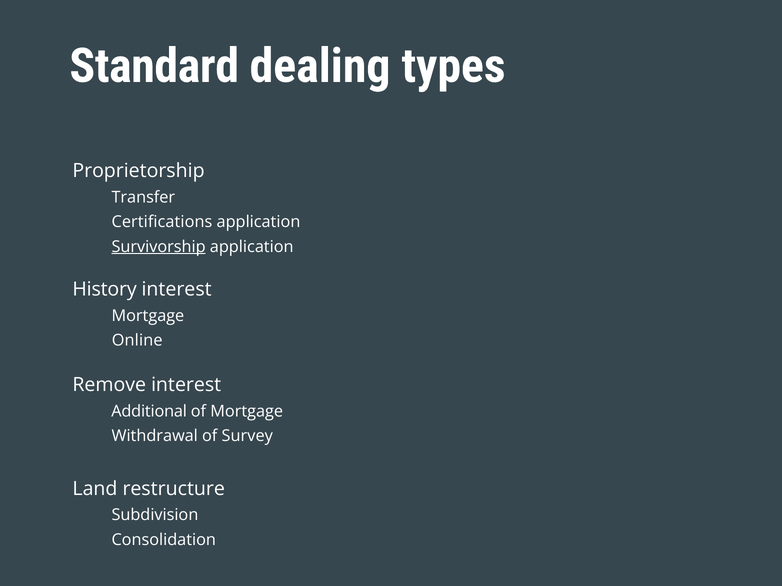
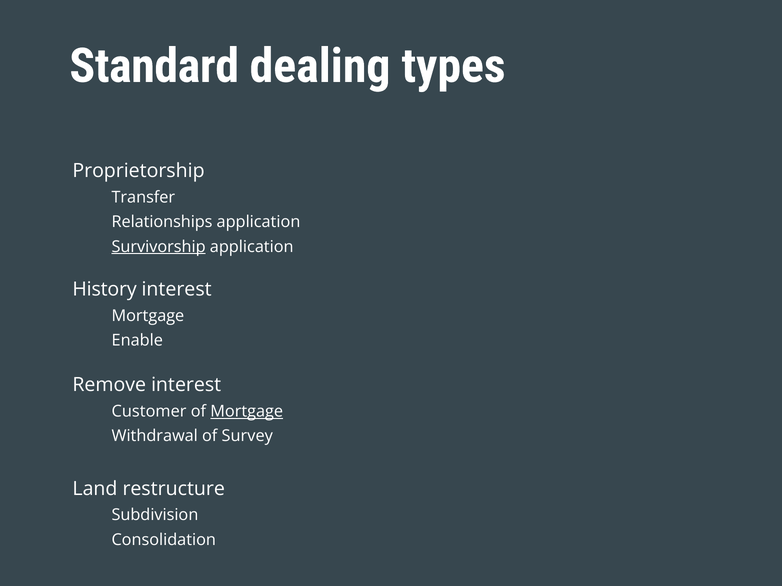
Certifications: Certifications -> Relationships (162, 222)
Online: Online -> Enable (137, 341)
Additional: Additional -> Customer (149, 412)
Mortgage underline: none -> present (247, 412)
